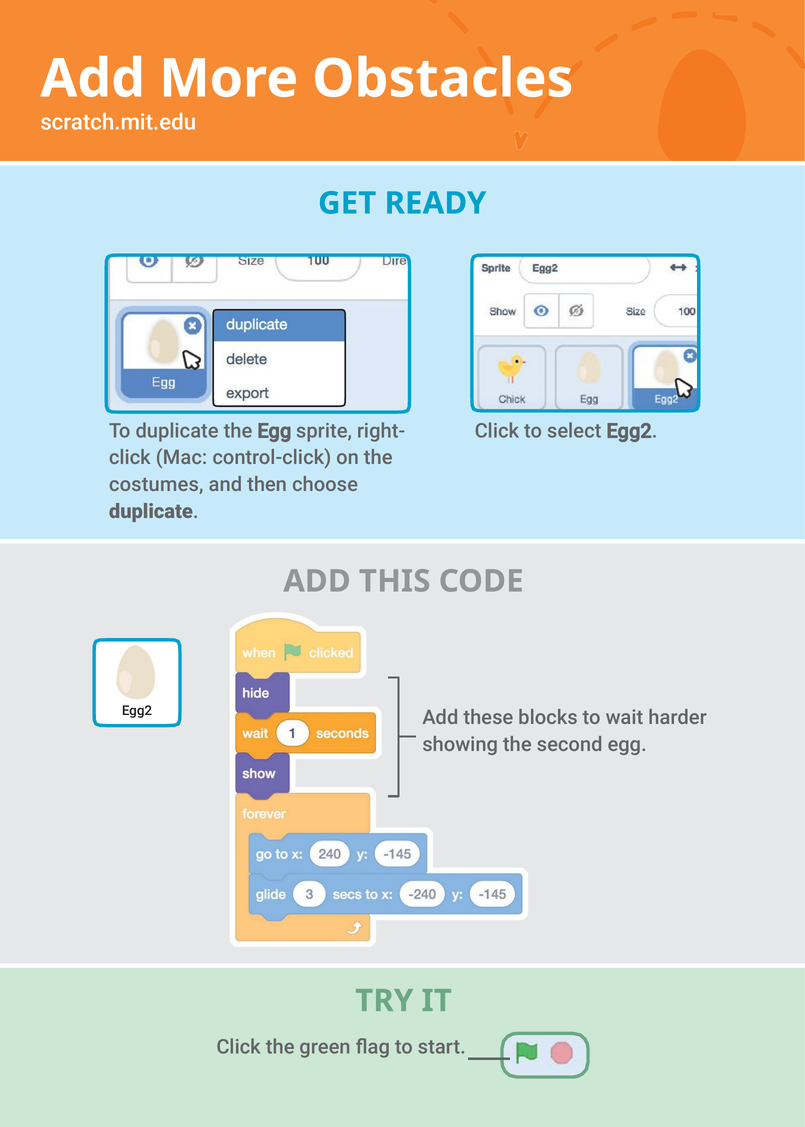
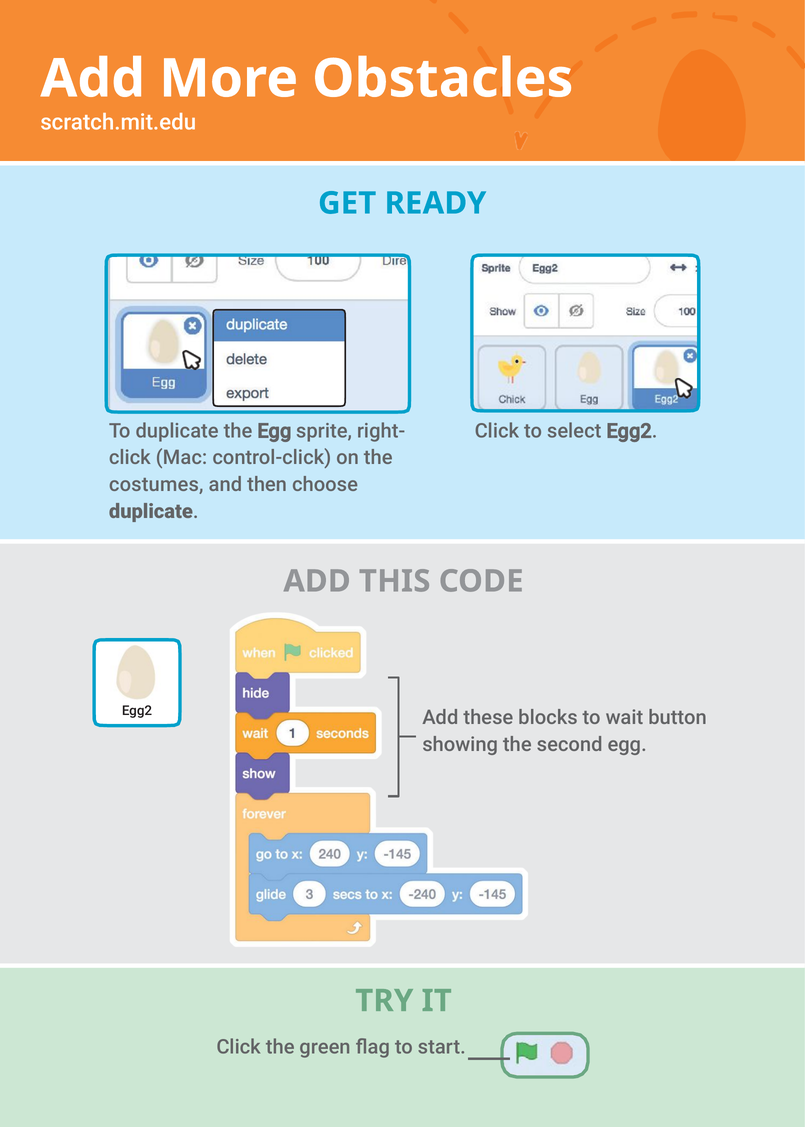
harder: harder -> button (678, 718)
